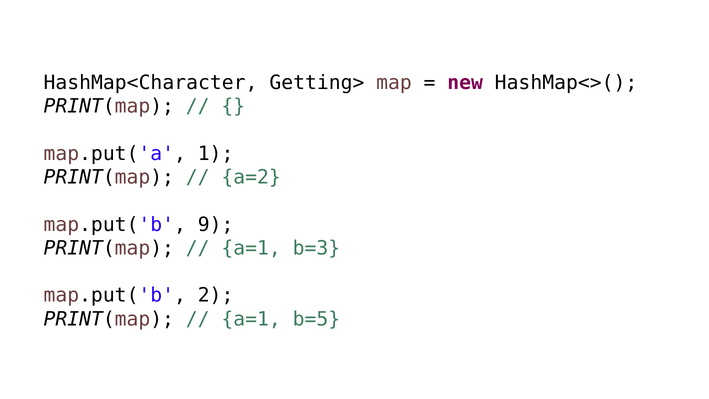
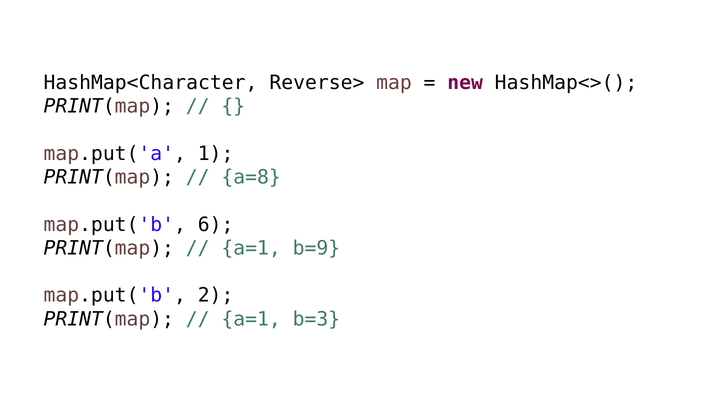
Getting>: Getting> -> Reverse> (317, 83)
a=2: a=2 -> a=8 (251, 177)
9: 9 -> 6 (216, 224)
b=3: b=3 -> b=9 (316, 248)
b=5: b=5 -> b=3 (316, 319)
